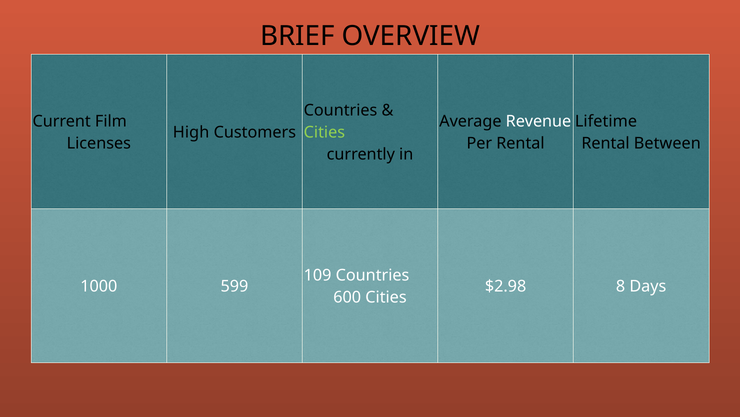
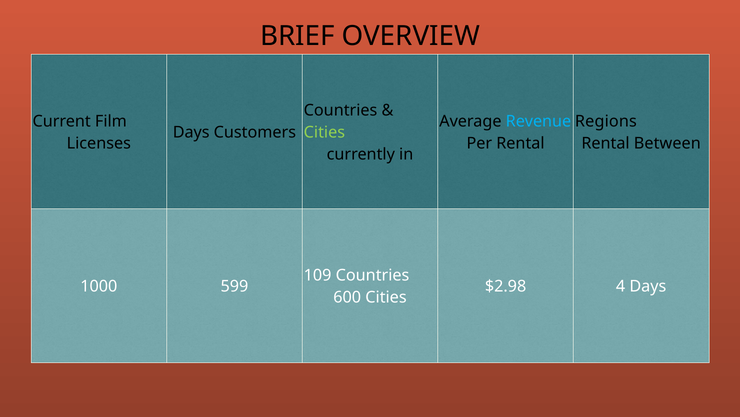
Revenue colour: white -> light blue (538, 121)
Lifetime: Lifetime -> Regions (606, 121)
High: High -> Days (191, 132)
8: 8 -> 4 (621, 286)
